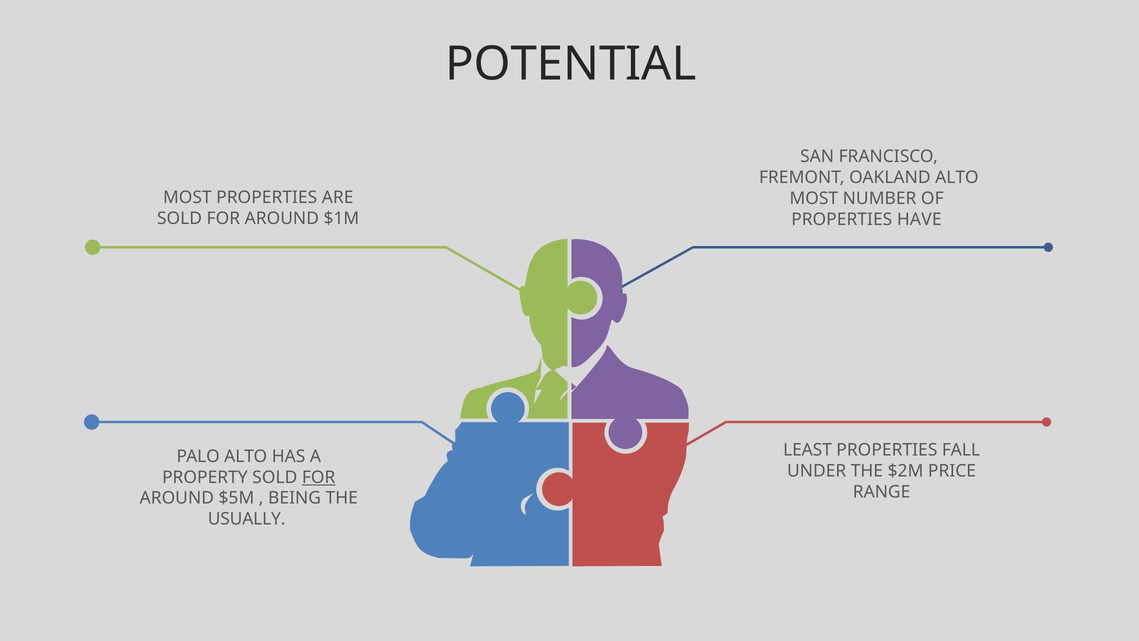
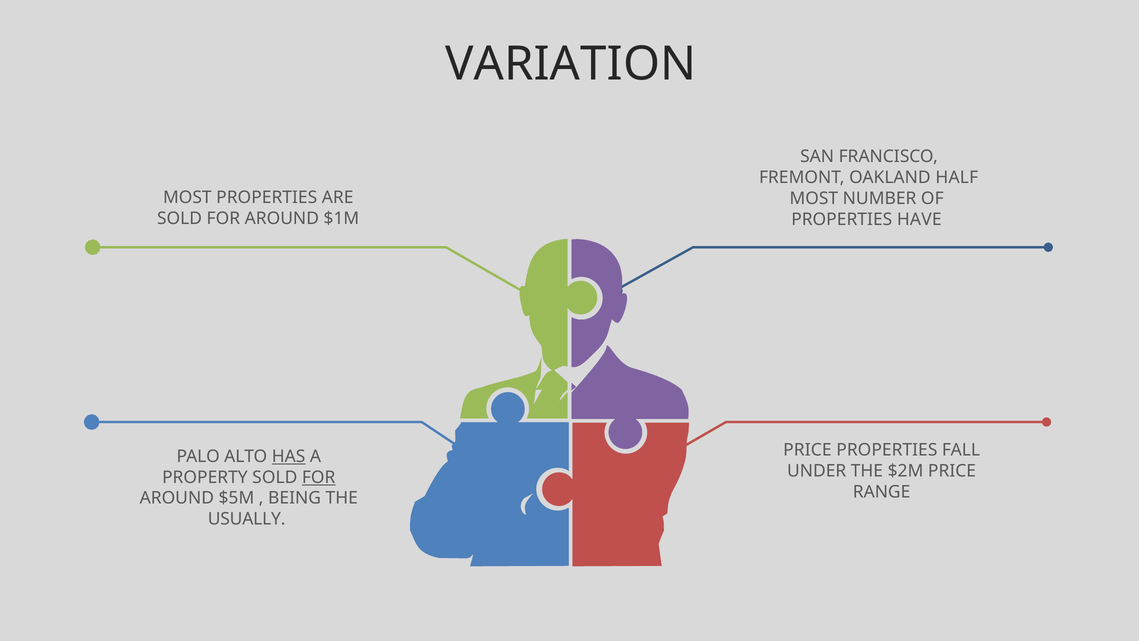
POTENTIAL: POTENTIAL -> VARIATION (571, 64)
OAKLAND ALTO: ALTO -> HALF (957, 178)
LEAST: LEAST -> PRICE (807, 450)
HAS underline: none -> present (289, 456)
